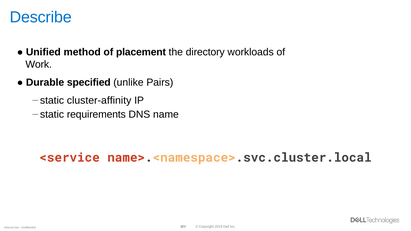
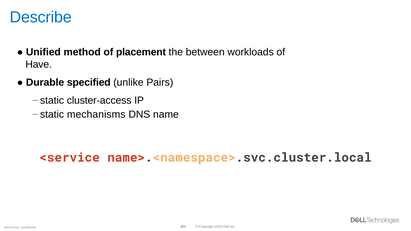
directory: directory -> between (205, 52)
Work: Work -> Have (39, 64)
cluster-affinity: cluster-affinity -> cluster-access (99, 101)
requirements: requirements -> mechanisms (96, 115)
